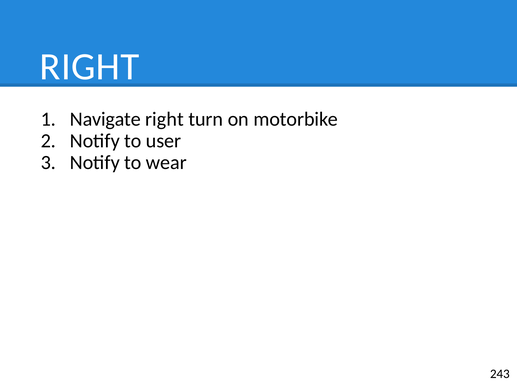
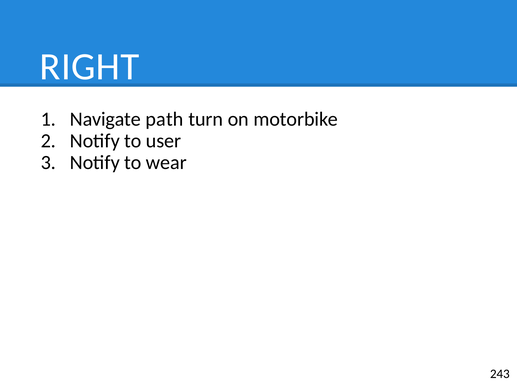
Navigate right: right -> path (164, 119)
